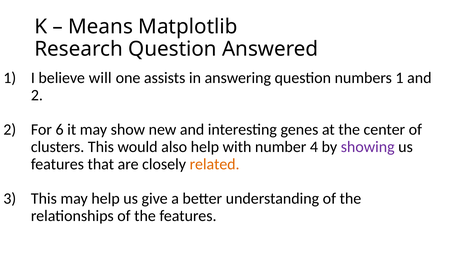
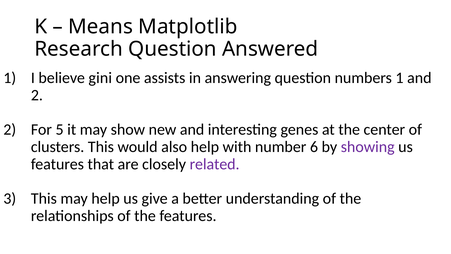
will: will -> gini (100, 78)
6: 6 -> 5 (60, 129)
4: 4 -> 6 (314, 147)
related colour: orange -> purple (215, 164)
